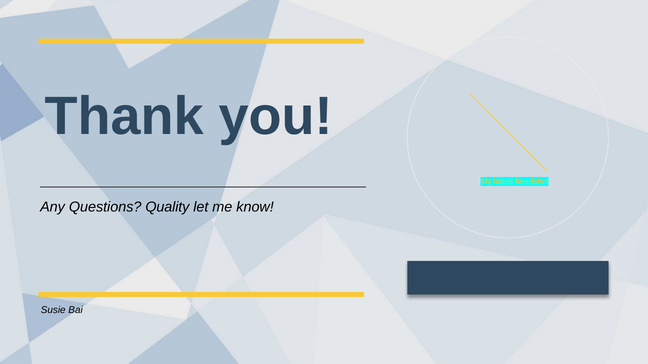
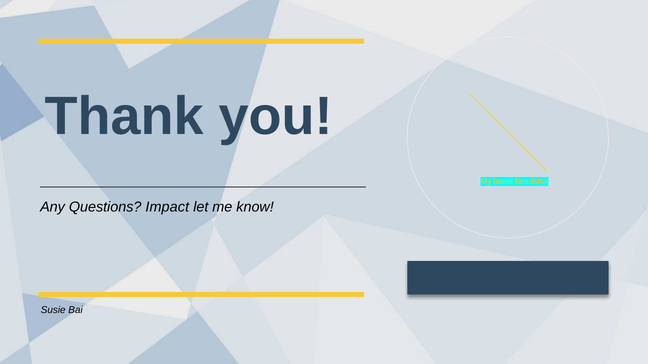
Quality: Quality -> Impact (167, 207)
